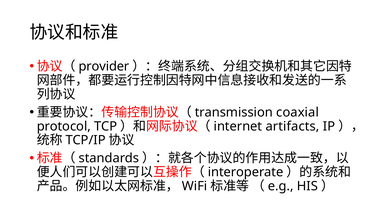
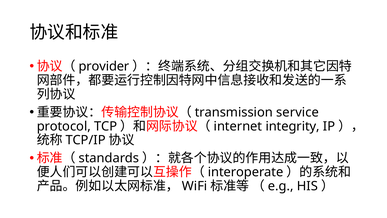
coaxial: coaxial -> service (298, 112)
artifacts: artifacts -> integrity (293, 126)
